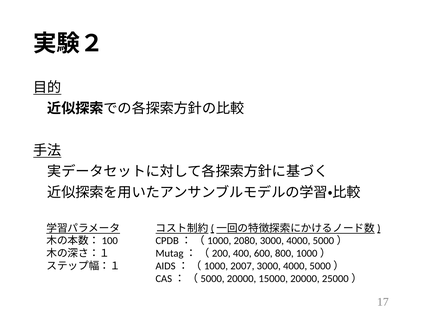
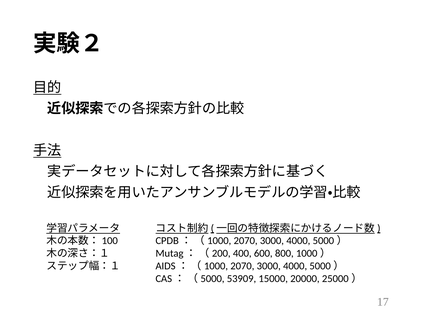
CPDB： （1000 2080: 2080 -> 2070 (246, 241)
AIDS： （1000 2007: 2007 -> 2070 (242, 267)
（5000 20000: 20000 -> 53909 (242, 279)
